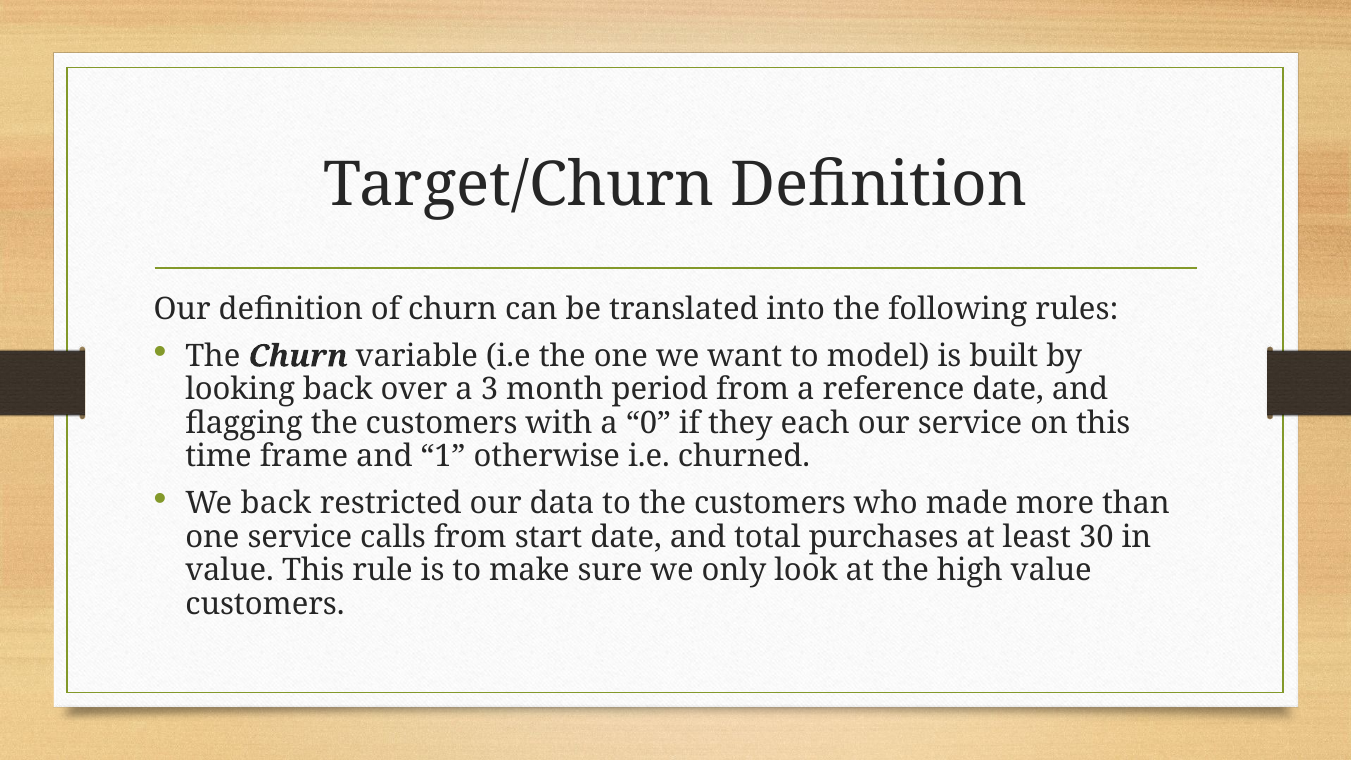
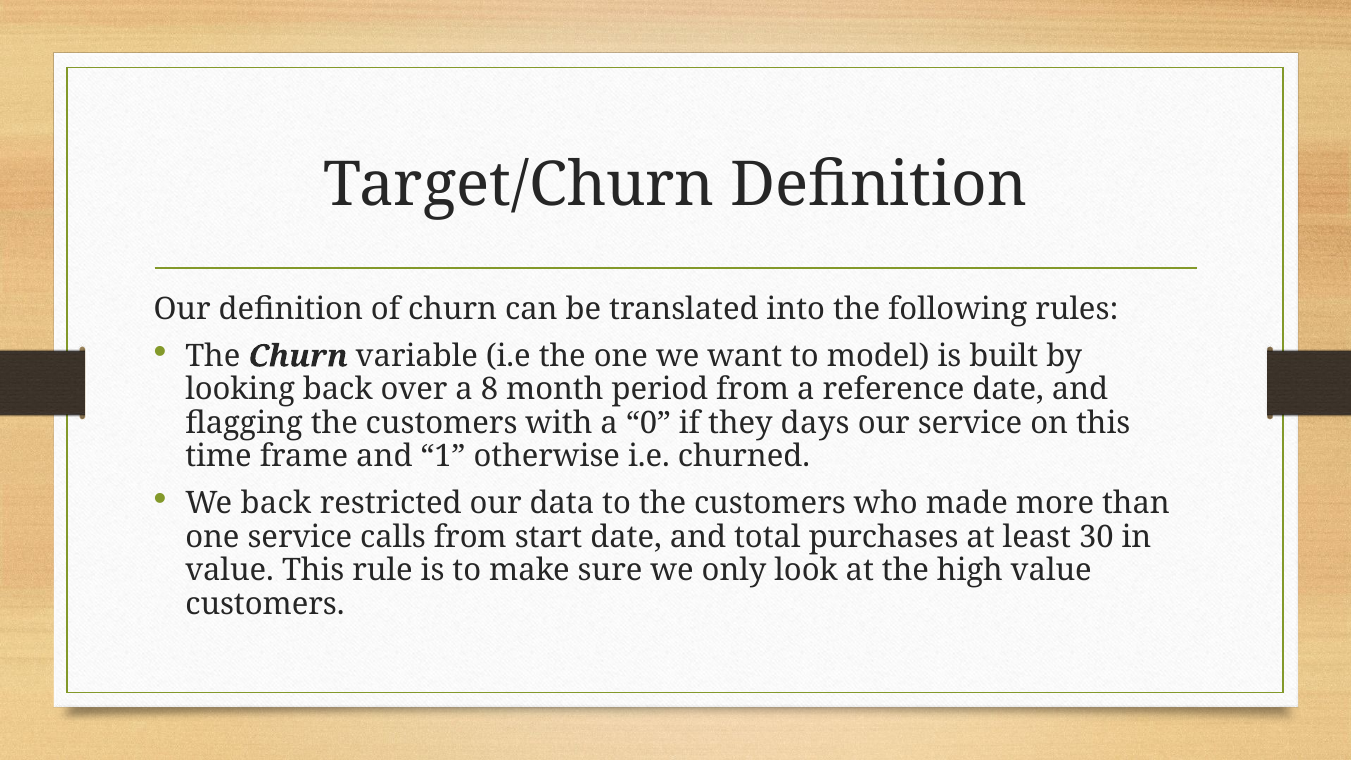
3: 3 -> 8 (489, 390)
each: each -> days (815, 423)
